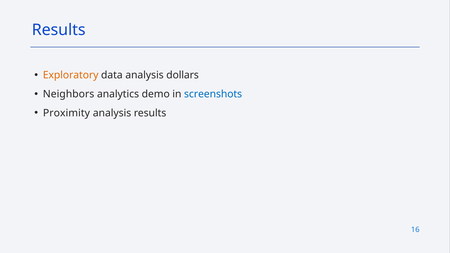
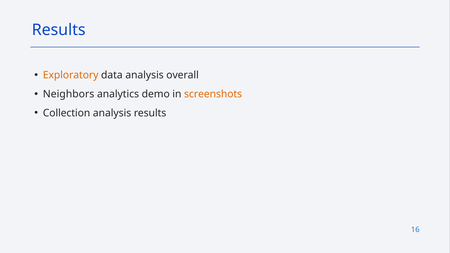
dollars: dollars -> overall (183, 75)
screenshots colour: blue -> orange (213, 94)
Proximity: Proximity -> Collection (67, 113)
